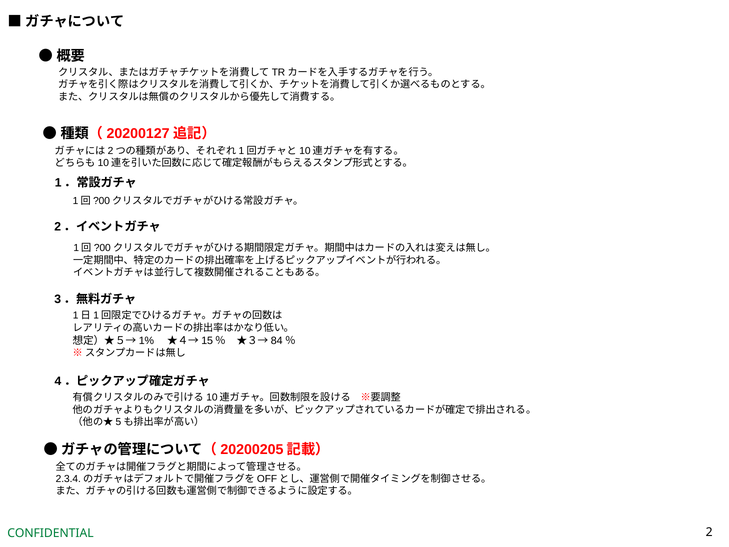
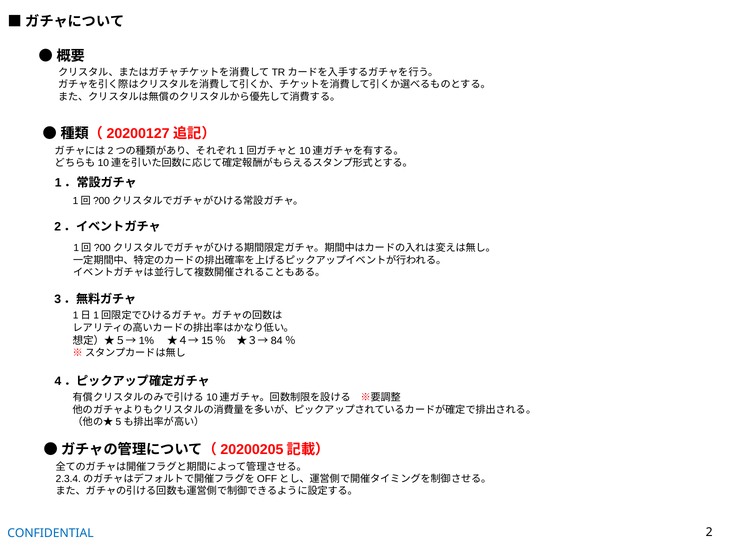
CONFIDENTIAL colour: green -> blue (50, 533)
